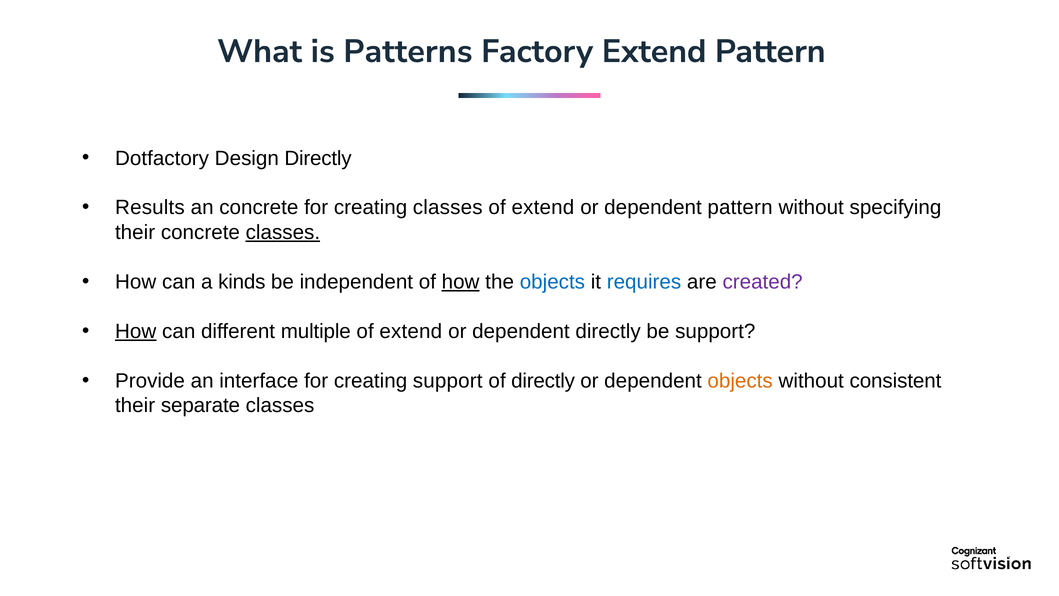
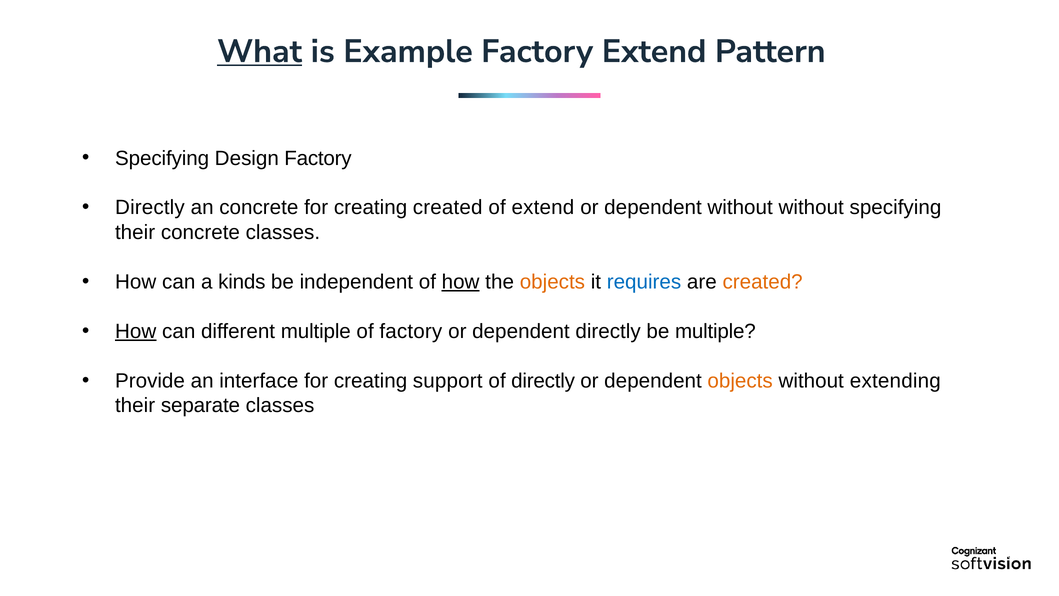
What underline: none -> present (260, 51)
Patterns: Patterns -> Example (408, 51)
Dotfactory: Dotfactory -> Specifying (162, 158)
Design Directly: Directly -> Factory (318, 158)
Results: Results -> Directly (150, 208)
creating classes: classes -> created (448, 208)
dependent pattern: pattern -> without (740, 208)
classes underline: present -> none (283, 232)
objects colour: blue -> orange (552, 282)
created colour: purple -> orange (763, 282)
extend: extend -> factory (411, 331)
be support: support -> multiple (715, 331)
consistent: consistent -> extending (895, 381)
